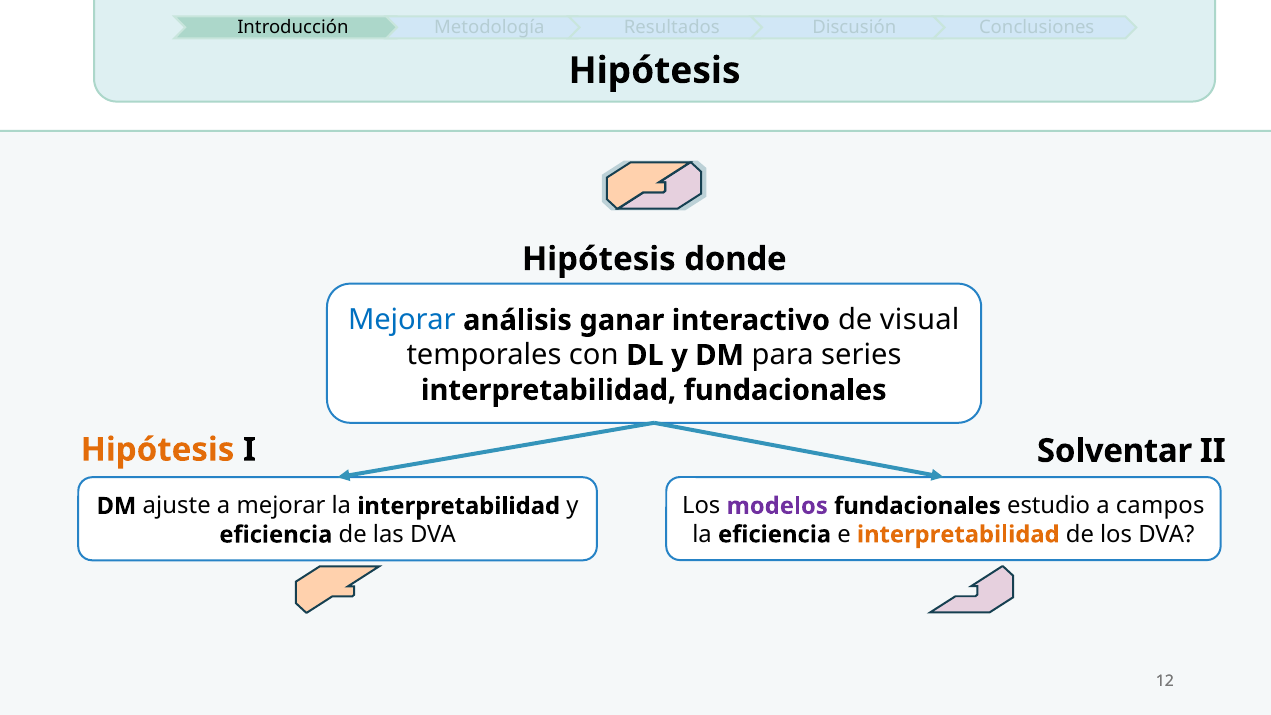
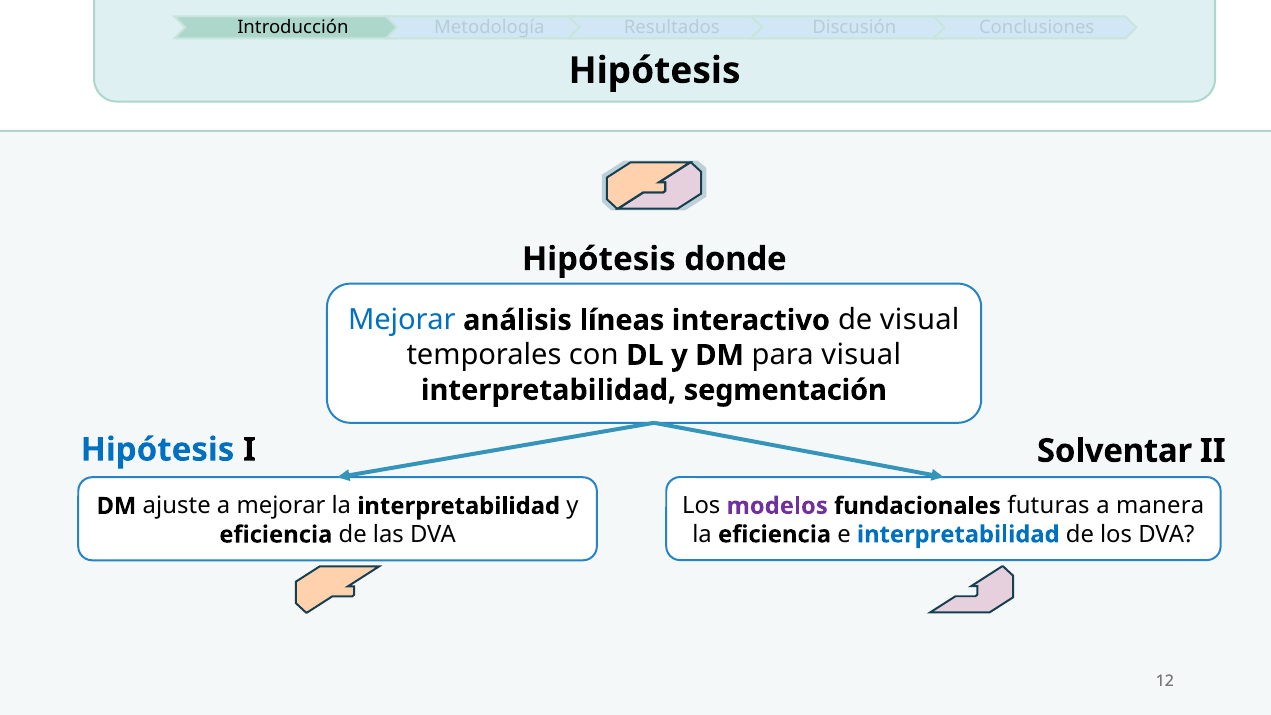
ganar: ganar -> líneas (622, 320)
para series: series -> visual (861, 355)
interpretabilidad fundacionales: fundacionales -> segmentación (785, 390)
Hipótesis colour: orange -> blue (158, 450)
estudio: estudio -> futuras (1048, 506)
campos: campos -> manera (1160, 506)
interpretabilidad colour: orange -> blue (958, 534)
